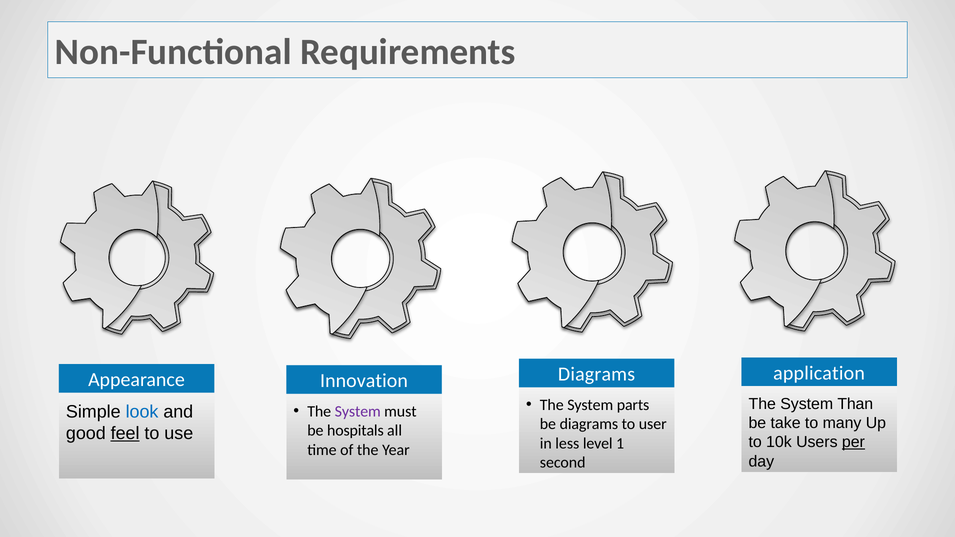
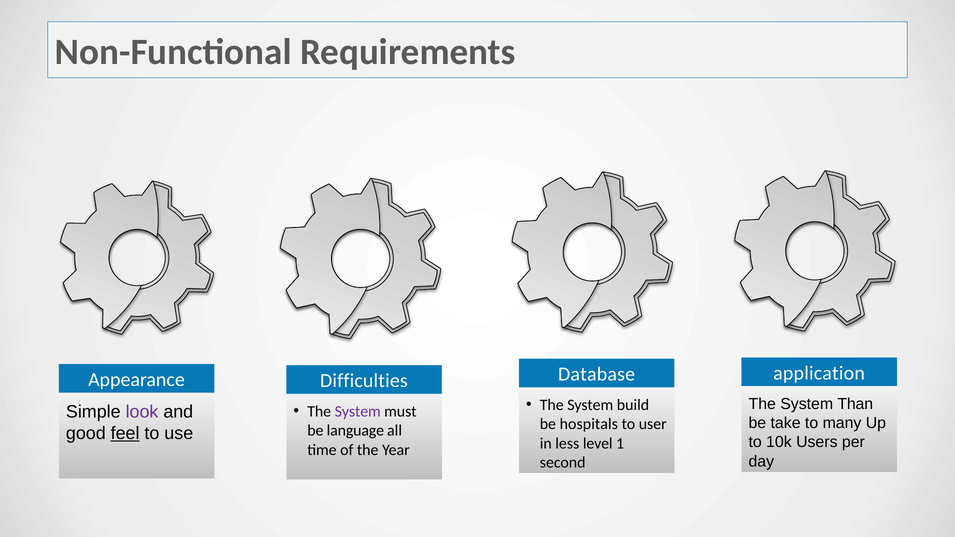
Diagrams: Diagrams -> Database (597, 375)
Innovation: Innovation -> Difficulties (364, 381)
parts: parts -> build (633, 405)
look colour: blue -> purple (142, 412)
be diagrams: diagrams -> hospitals (589, 424)
hospitals: hospitals -> language (355, 431)
per underline: present -> none (853, 442)
